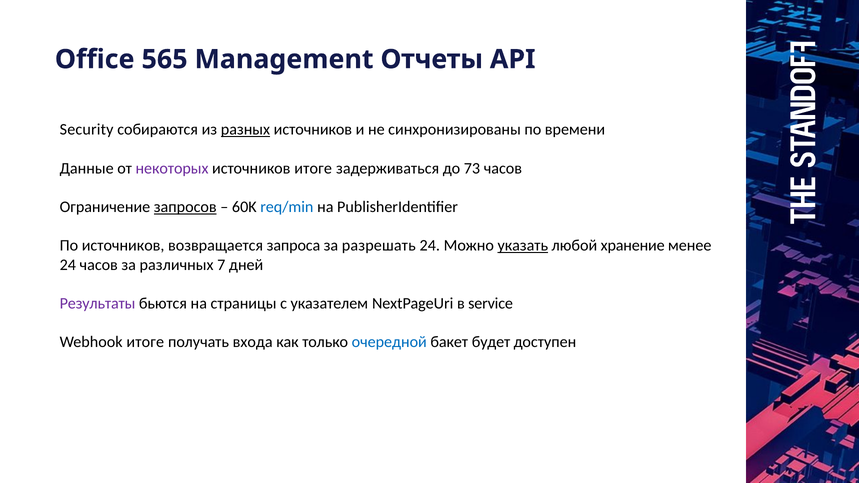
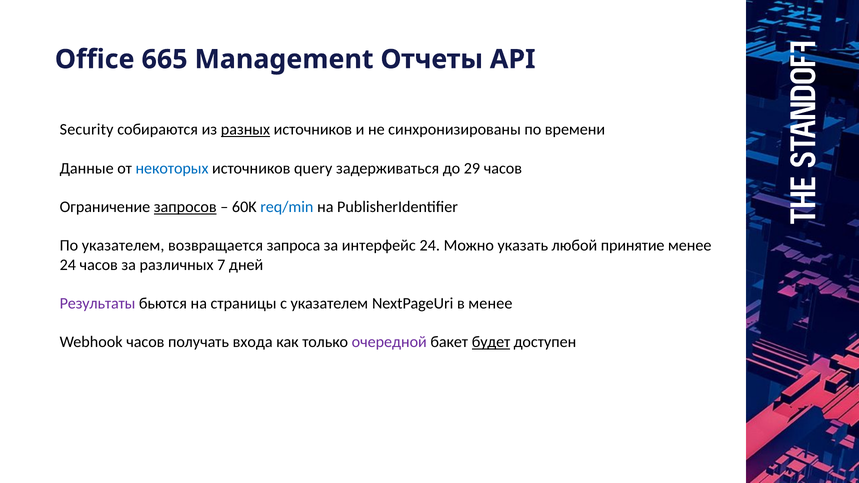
565: 565 -> 665 (165, 59)
некоторых colour: purple -> blue (172, 168)
источников итоге: итоге -> query (313, 168)
73: 73 -> 29 (472, 168)
По источников: источников -> указателем (123, 246)
разрешать: разрешать -> интерфейс (379, 246)
указать underline: present -> none (523, 246)
хранение: хранение -> принятие (633, 246)
в service: service -> менее (490, 304)
Webhook итоге: итоге -> часов (145, 342)
очередной colour: blue -> purple (389, 342)
будет underline: none -> present (491, 342)
